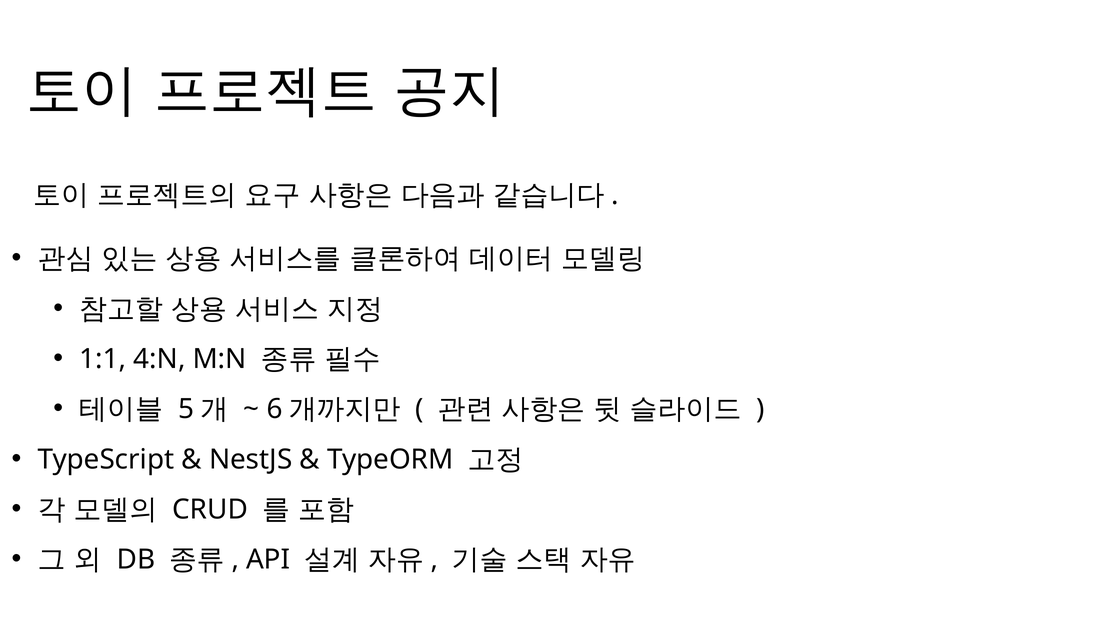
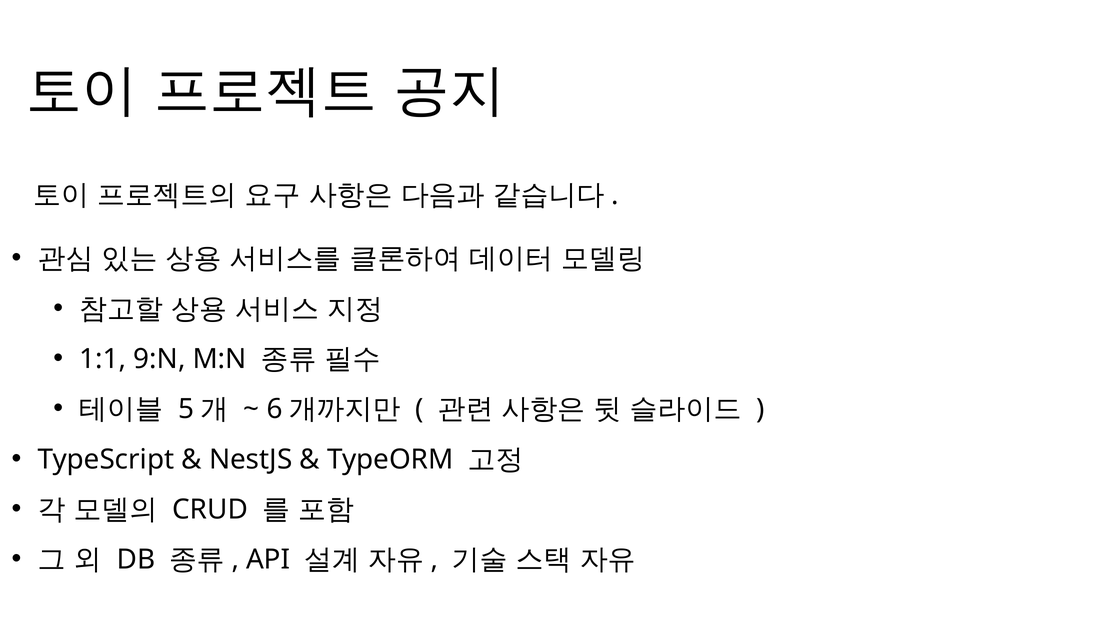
4:N: 4:N -> 9:N (159, 359)
